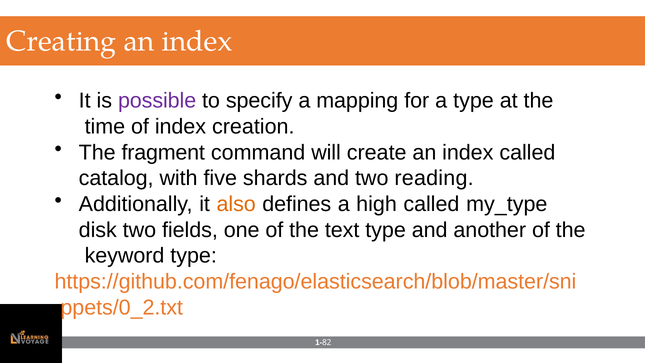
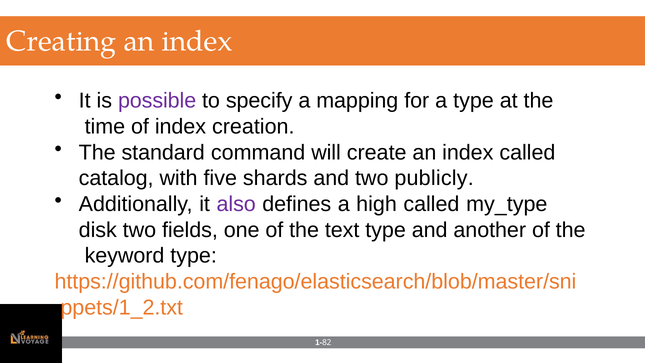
fragment: fragment -> standard (163, 152)
reading: reading -> publicly (434, 178)
also colour: orange -> purple (236, 204)
ppets/0_2.txt: ppets/0_2.txt -> ppets/1_2.txt (122, 307)
